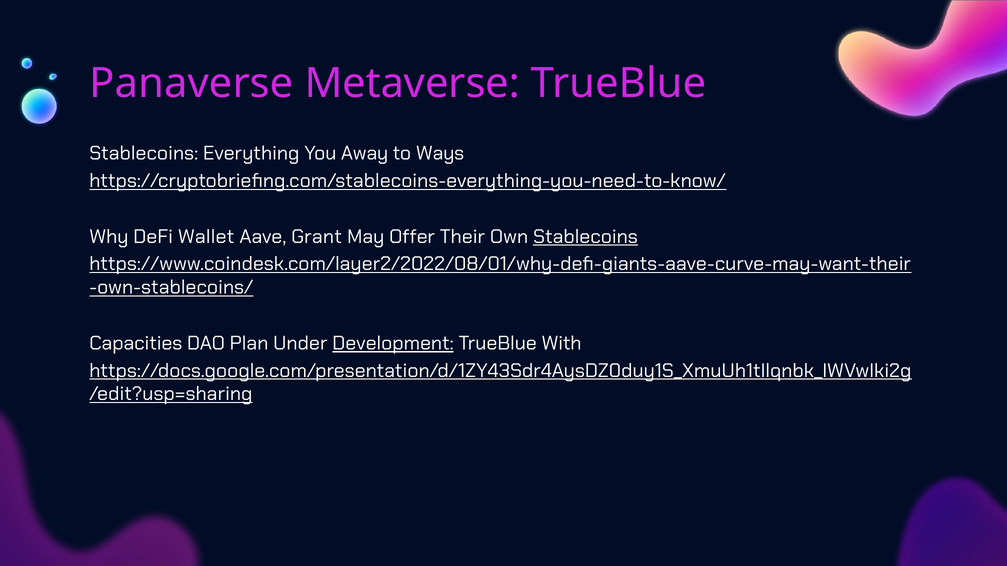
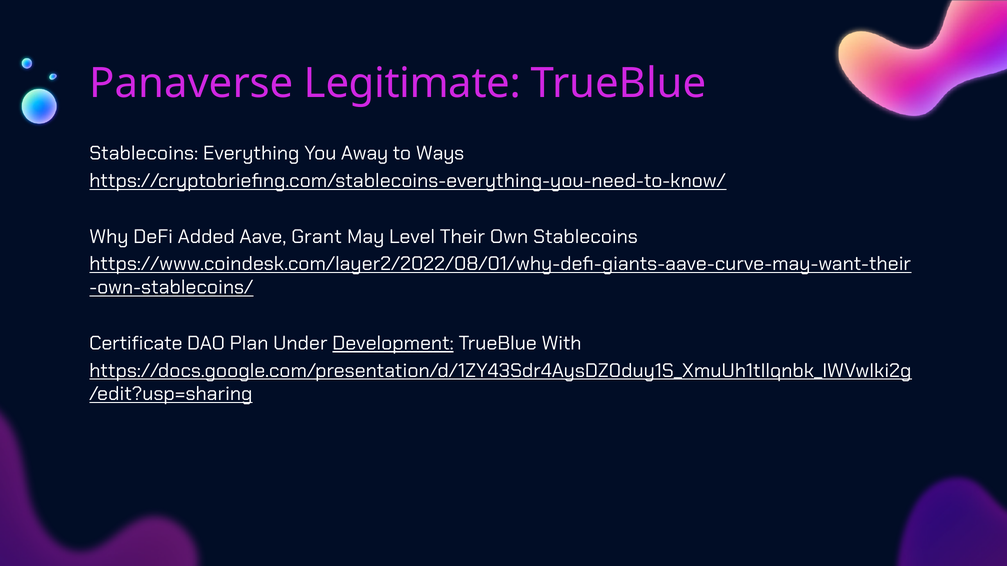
Metaverse: Metaverse -> Legitimate (412, 83)
Wallet: Wallet -> Added (206, 237)
Offer: Offer -> Level (412, 237)
Stablecoins underline: present -> none (585, 237)
Capacities: Capacities -> Certificate (136, 344)
